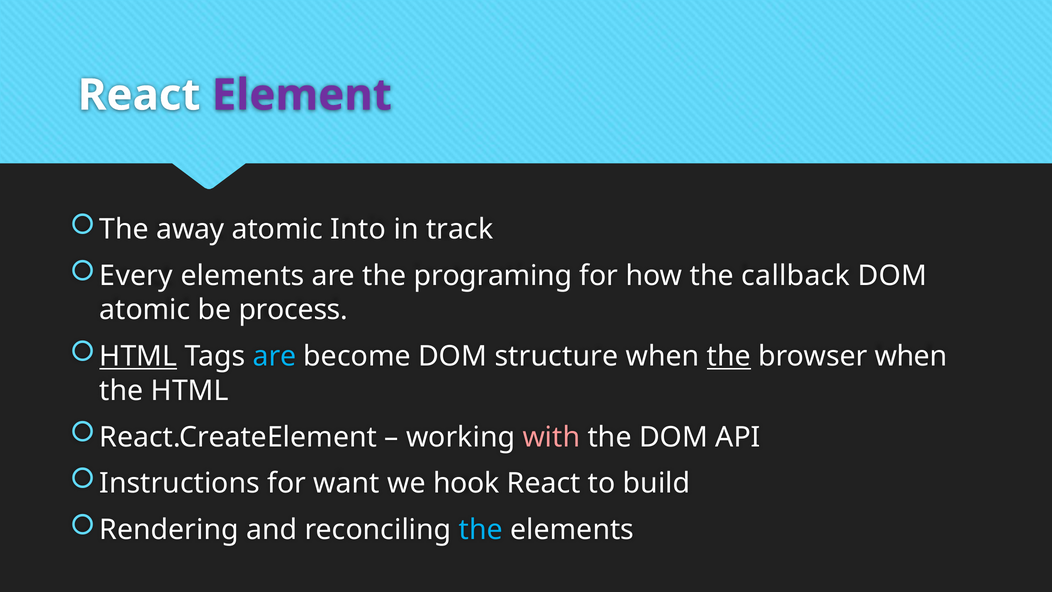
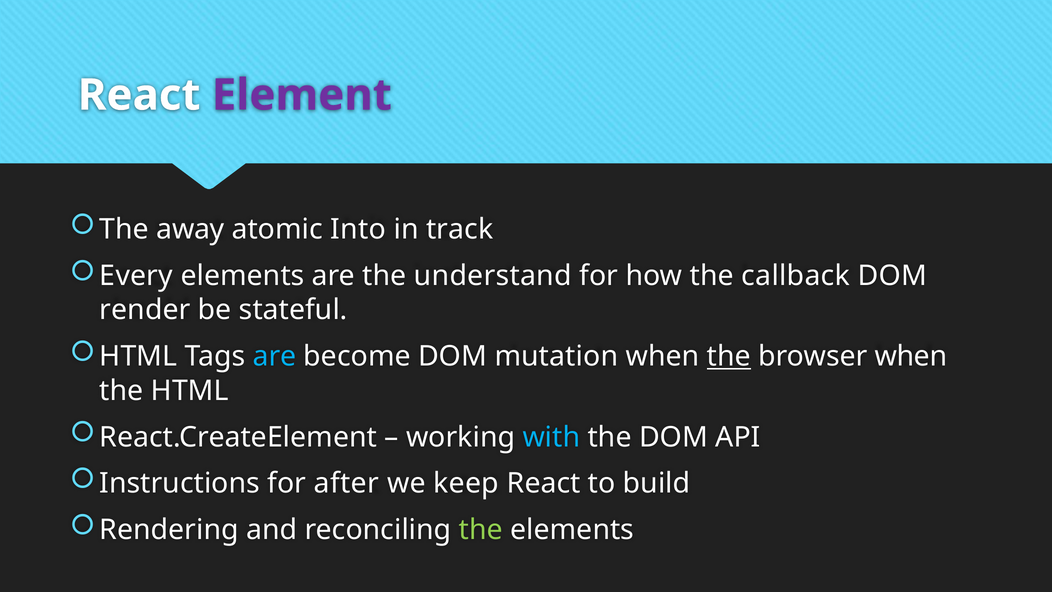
programing: programing -> understand (493, 276)
atomic: atomic -> render (145, 310)
process: process -> stateful (293, 310)
HTML underline: present -> none (138, 356)
structure: structure -> mutation (556, 356)
with colour: pink -> light blue (551, 437)
want: want -> after (346, 483)
hook: hook -> keep (466, 483)
the colour: light blue -> light green (481, 530)
